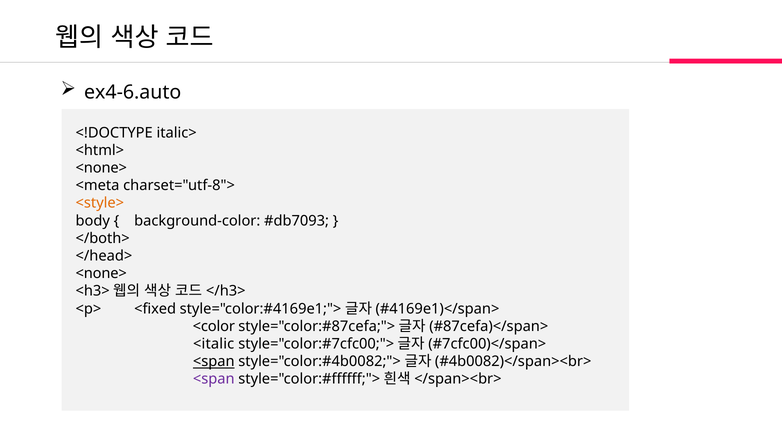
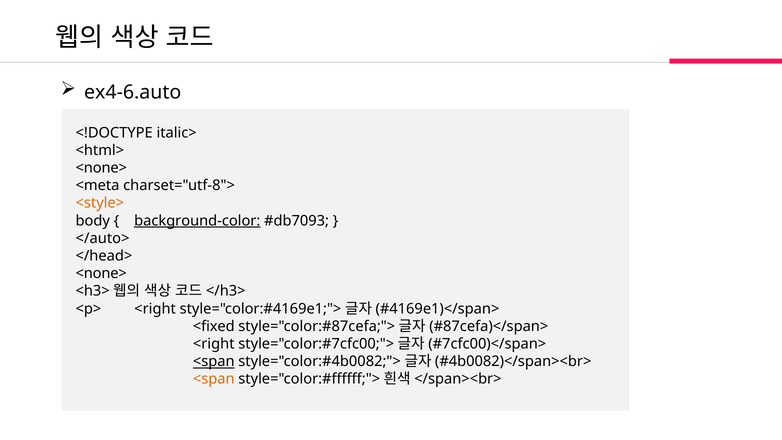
background-color underline: none -> present (197, 221)
</both>: </both> -> </auto> (103, 238)
<p> <fixed: <fixed -> <right (155, 309)
<color: <color -> <fixed (214, 326)
<italic: <italic -> <right (214, 344)
<span colour: purple -> orange (214, 379)
